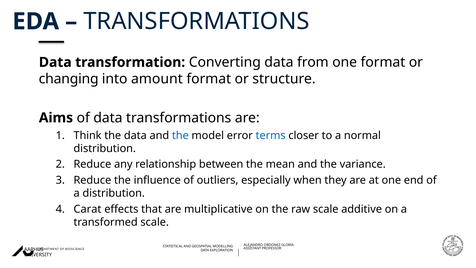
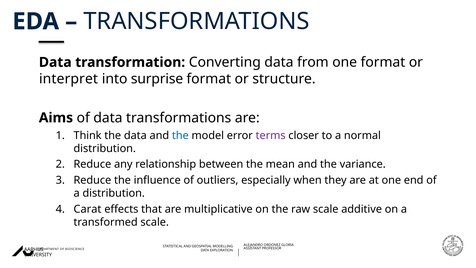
changing: changing -> interpret (69, 79)
amount: amount -> surprise (157, 79)
terms colour: blue -> purple (271, 135)
